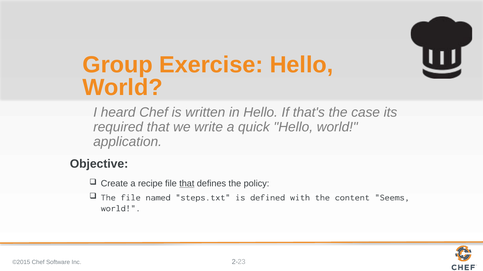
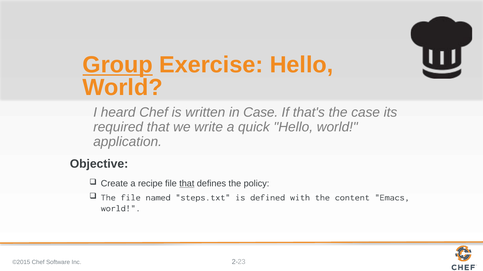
Group underline: none -> present (118, 65)
in Hello: Hello -> Case (261, 113)
Seems: Seems -> Emacs (392, 198)
